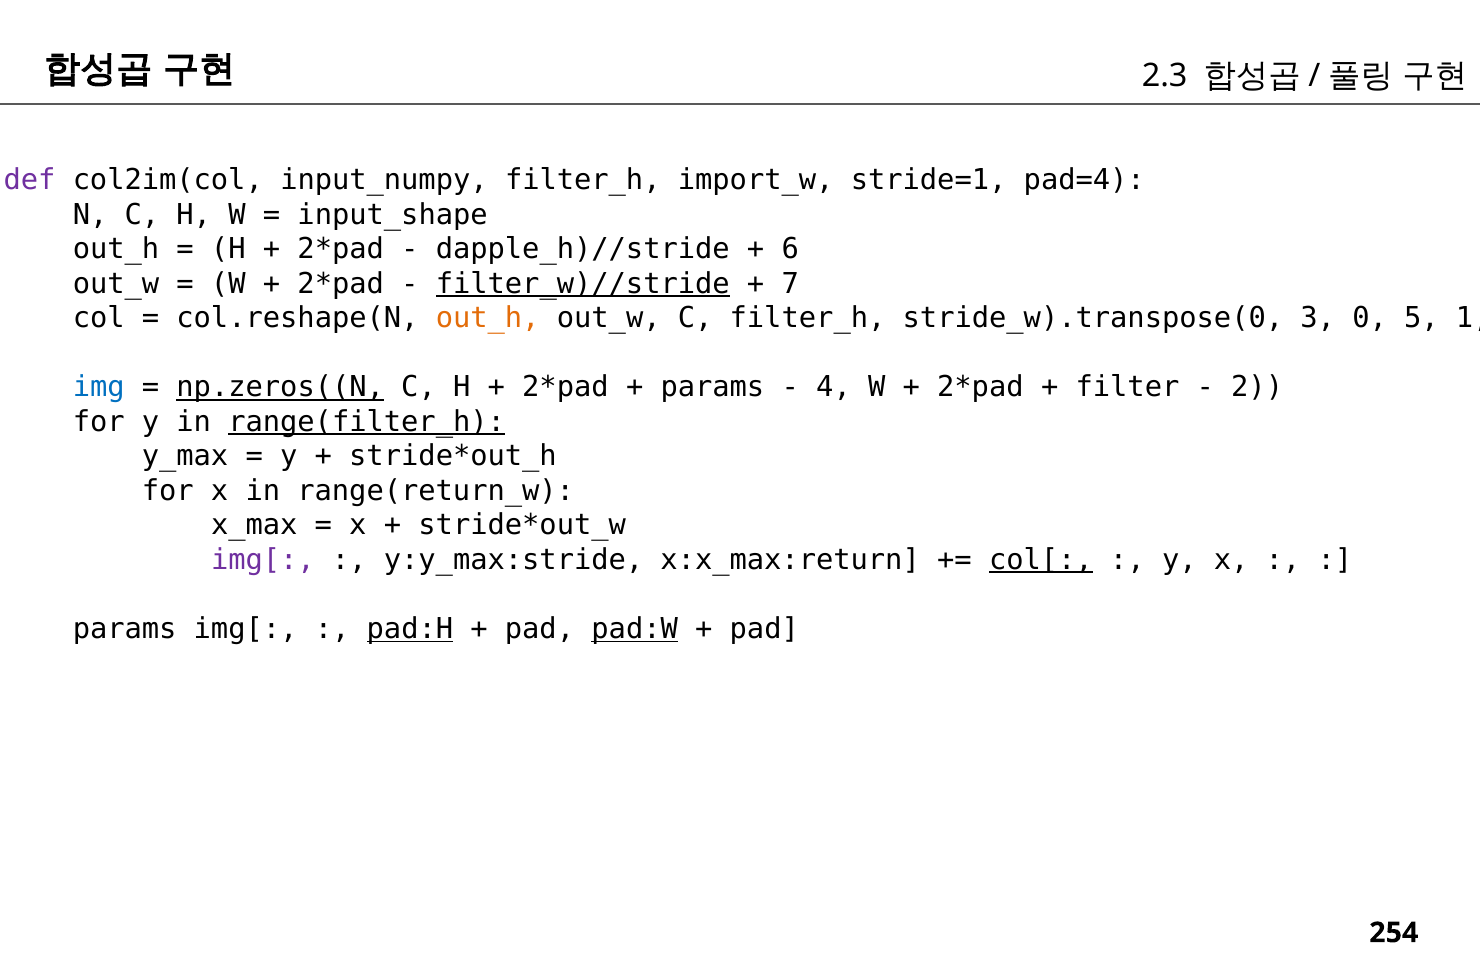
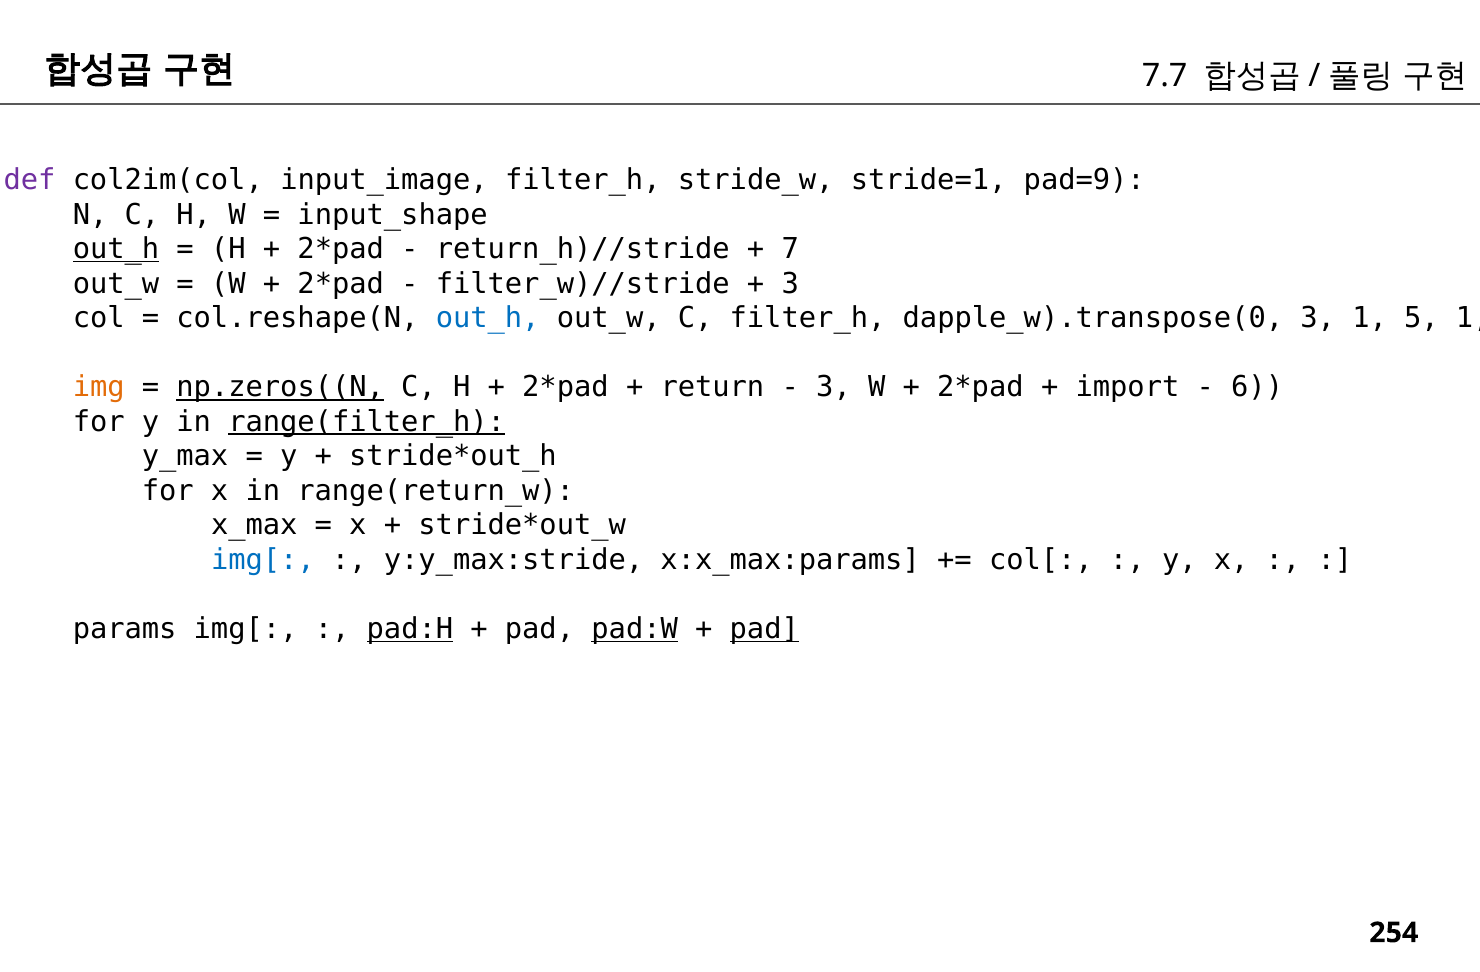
2.3: 2.3 -> 7.7 (1165, 76)
input_numpy: input_numpy -> input_image (384, 180)
import_w: import_w -> stride_w (756, 180)
pad=4: pad=4 -> pad=9 (1084, 180)
out_h underline: none -> present (116, 249)
dapple_h)//stride: dapple_h)//stride -> return_h)//stride (583, 249)
6: 6 -> 7 (790, 249)
filter_w)//stride underline: present -> none (583, 284)
7: 7 -> 3 (790, 284)
out_h colour: orange -> blue (488, 318)
stride_w).transpose(0: stride_w).transpose(0 -> dapple_w).transpose(0 (1093, 318)
3 0: 0 -> 1 (1370, 318)
img colour: blue -> orange (99, 387)
params: params -> return (712, 387)
4: 4 -> 3 (834, 387)
filter: filter -> import (1127, 387)
2: 2 -> 6 (1257, 387)
img[ colour: purple -> blue (263, 560)
x:x_max:return: x:x_max:return -> x:x_max:params (790, 560)
col[ underline: present -> none (1041, 560)
pad underline: none -> present (764, 629)
